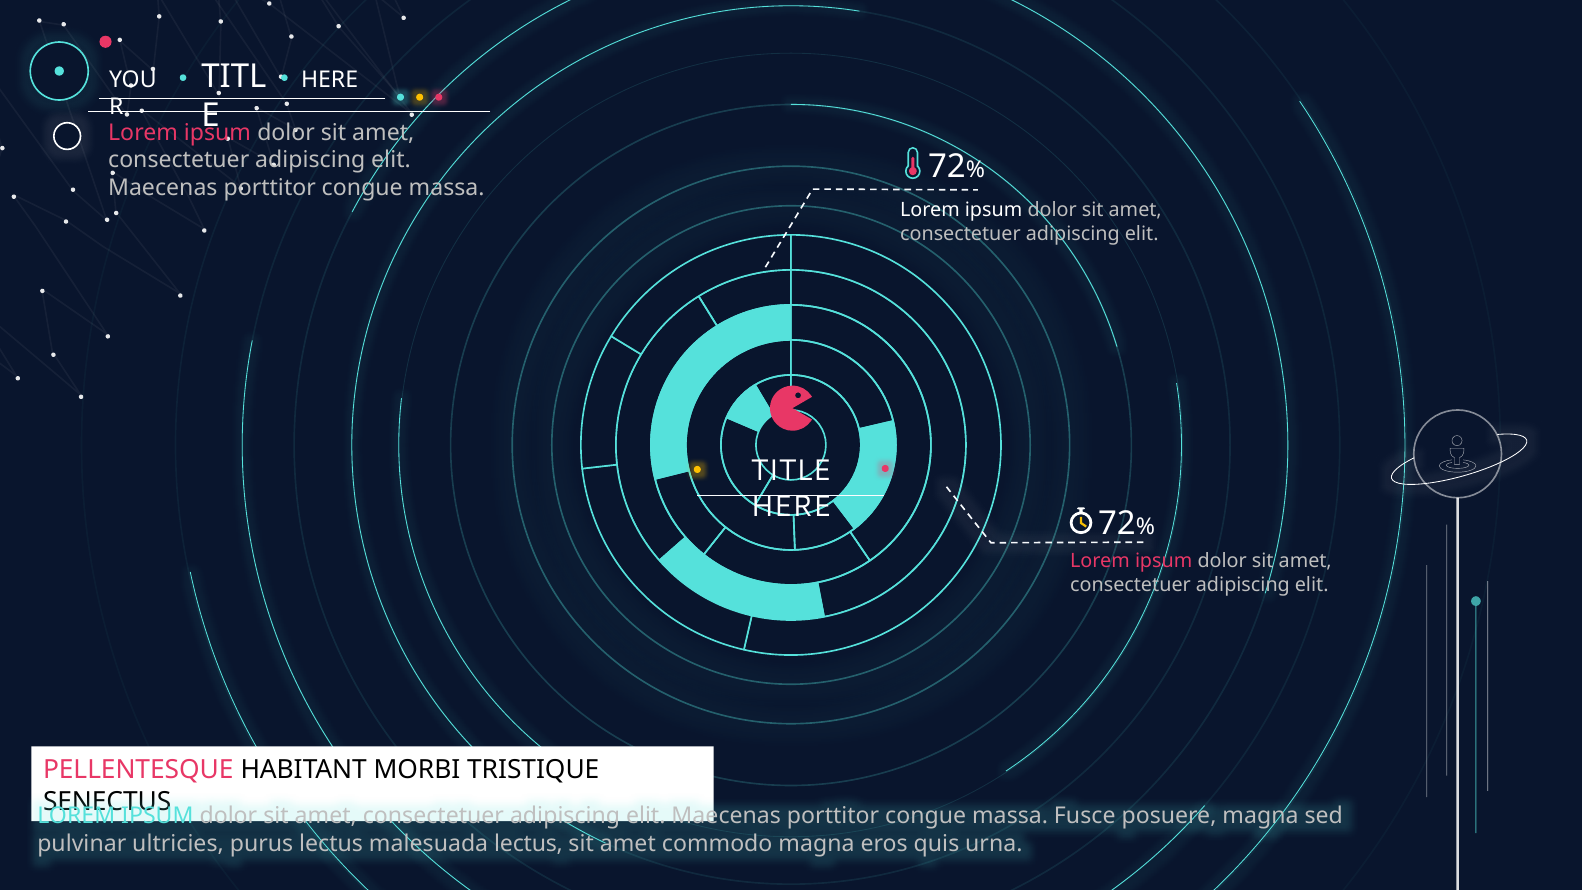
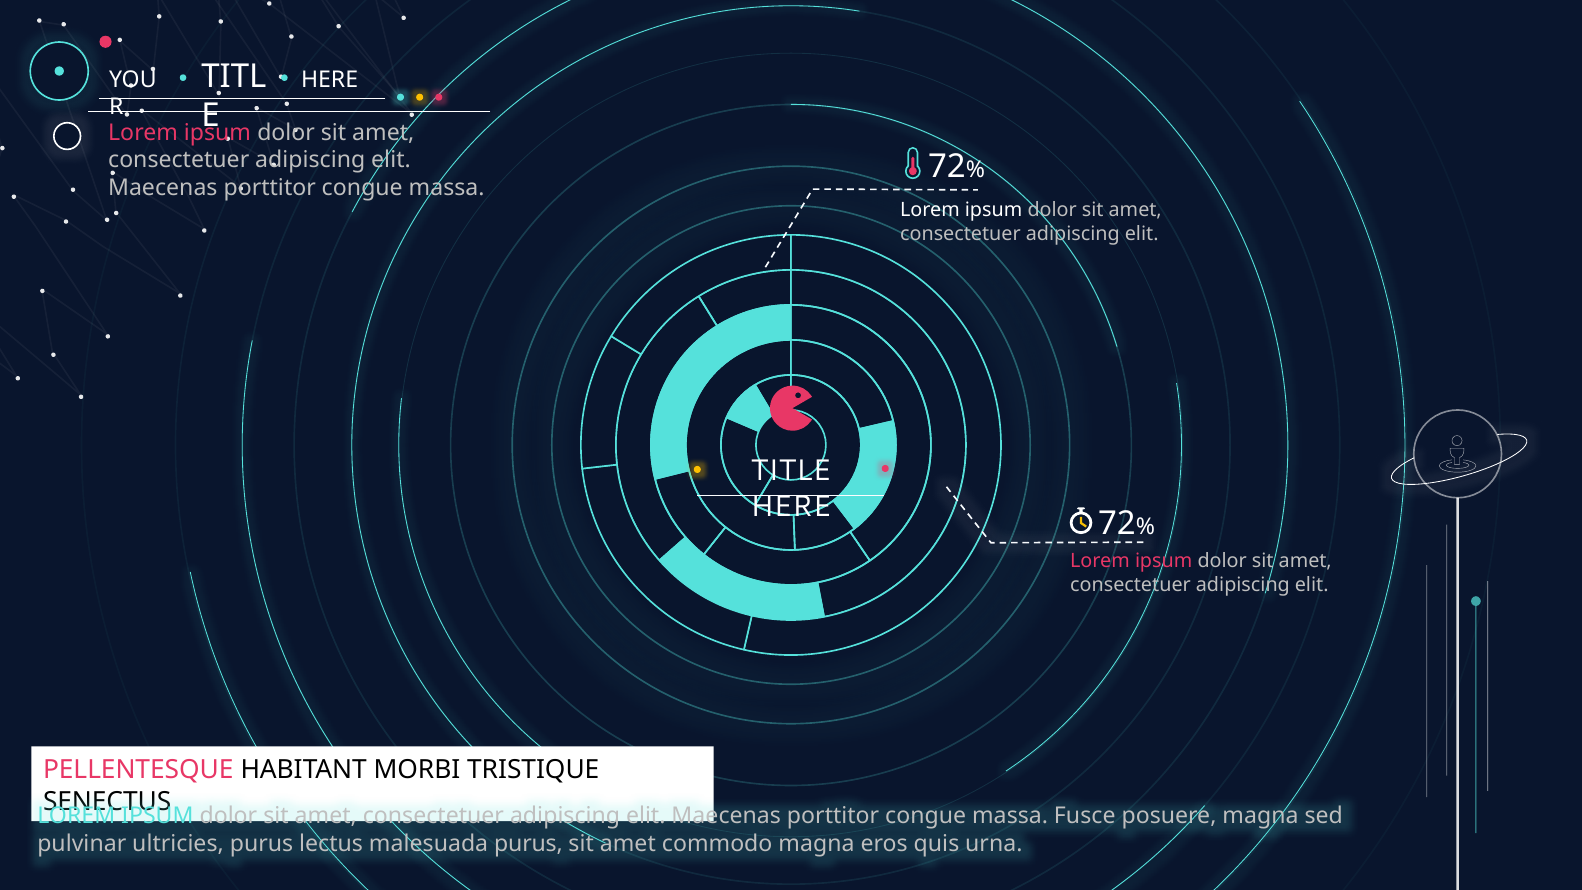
malesuada lectus: lectus -> purus (529, 844)
